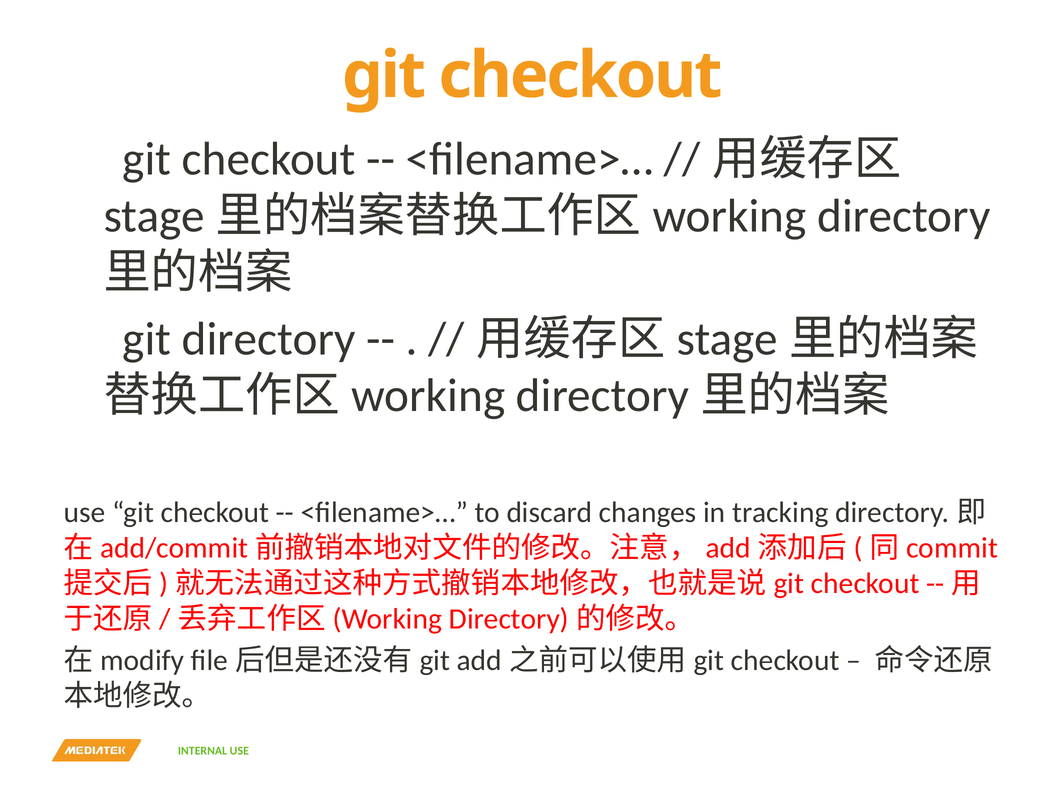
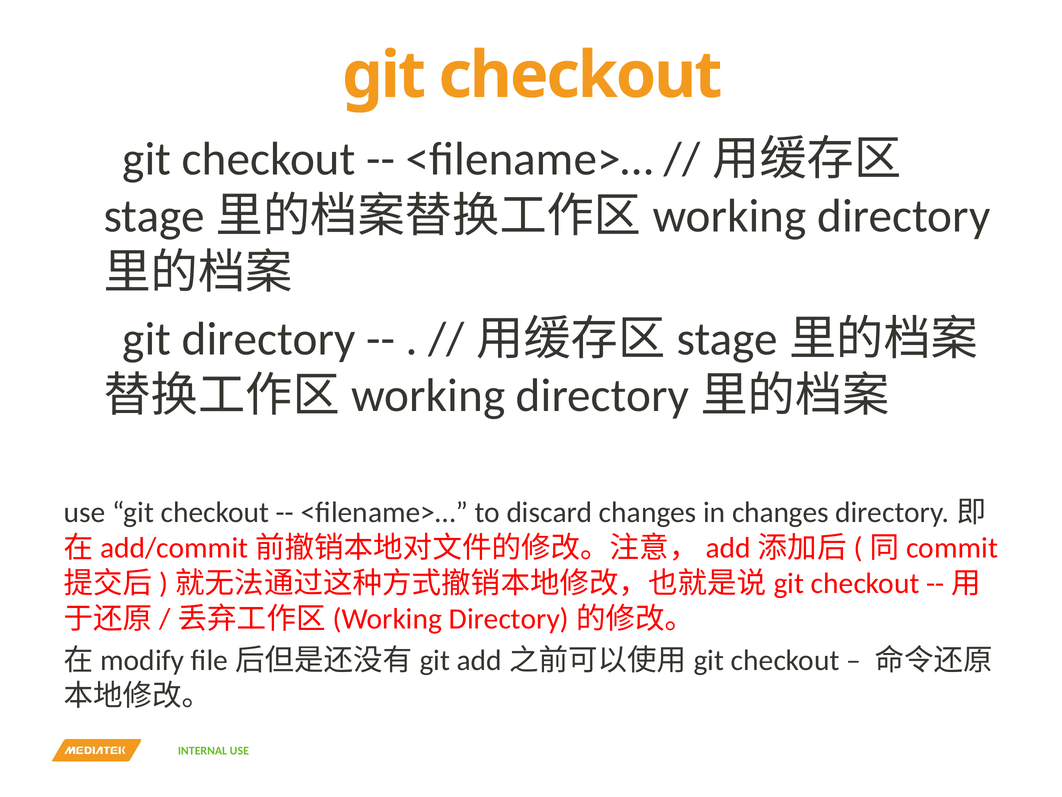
in tracking: tracking -> changes (780, 512)
